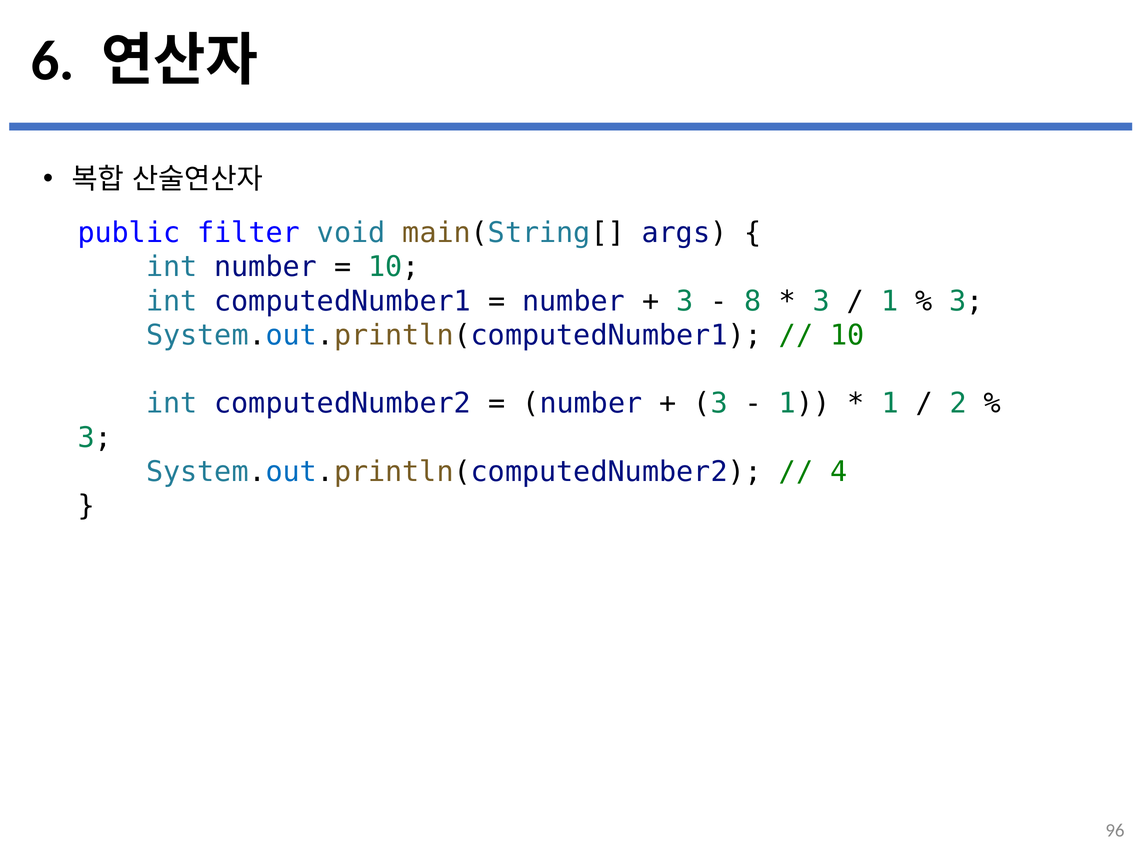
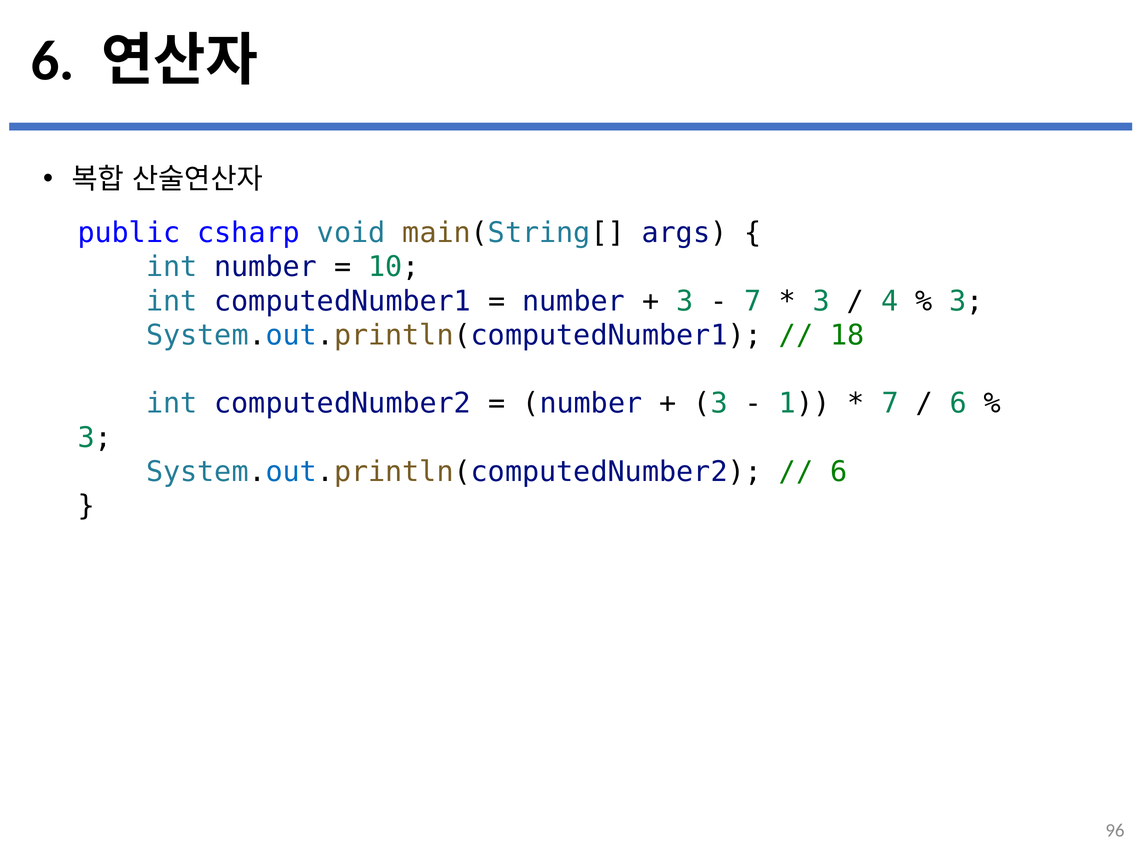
filter: filter -> csharp (249, 233)
8: 8 -> 7 (753, 301)
1: 1 -> 4 (890, 301)
10: 10 -> 18 (847, 335)
1: 1 -> 7 (890, 404)
2: 2 -> 6 (958, 404)
4: 4 -> 6 (839, 472)
